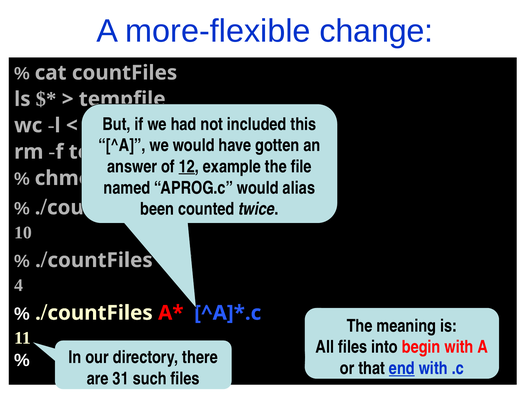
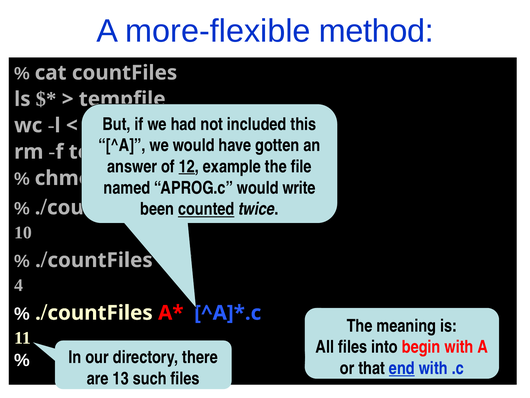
change: change -> method (376, 31)
alias: alias -> write (299, 188)
counted underline: none -> present (206, 209)
31: 31 -> 13 (121, 378)
